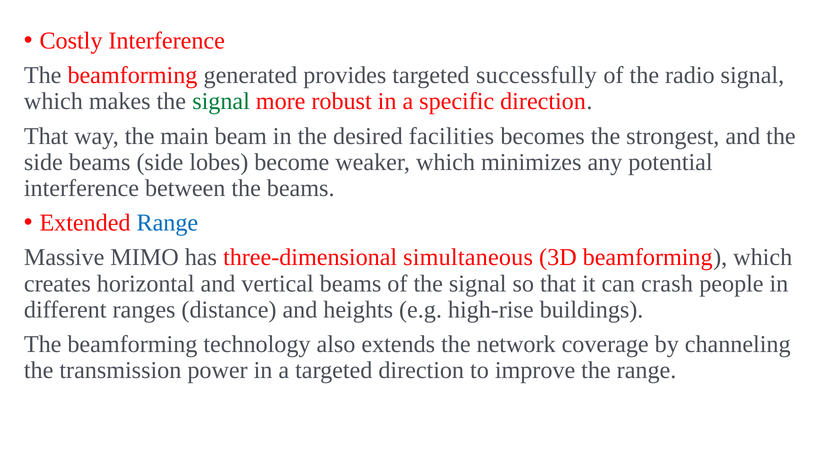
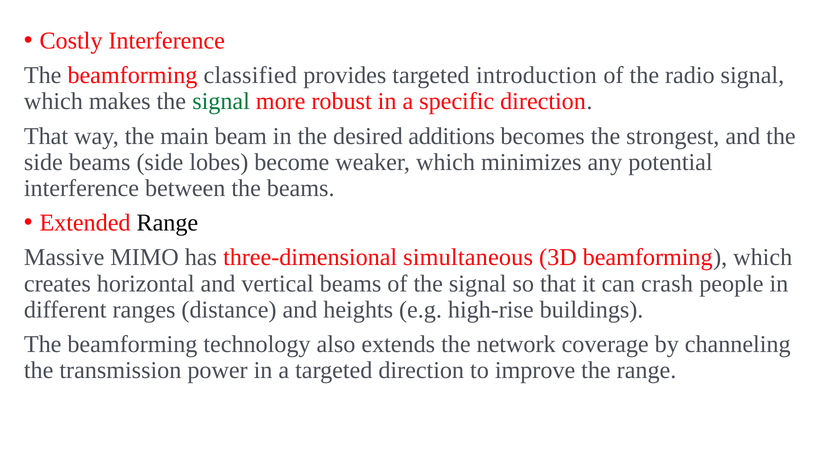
generated: generated -> classified (250, 75)
successfully: successfully -> introduction (536, 75)
facilities: facilities -> additions (452, 136)
Range colour: blue -> black (167, 223)
